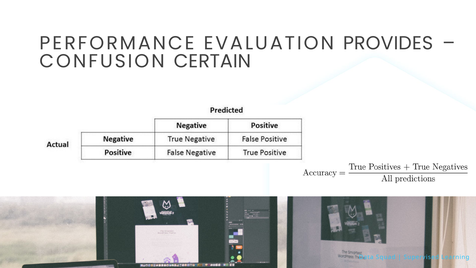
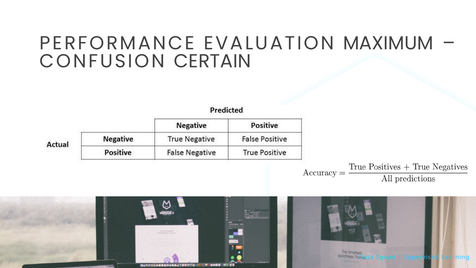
PROVIDES: PROVIDES -> MAXIMUM (388, 43)
